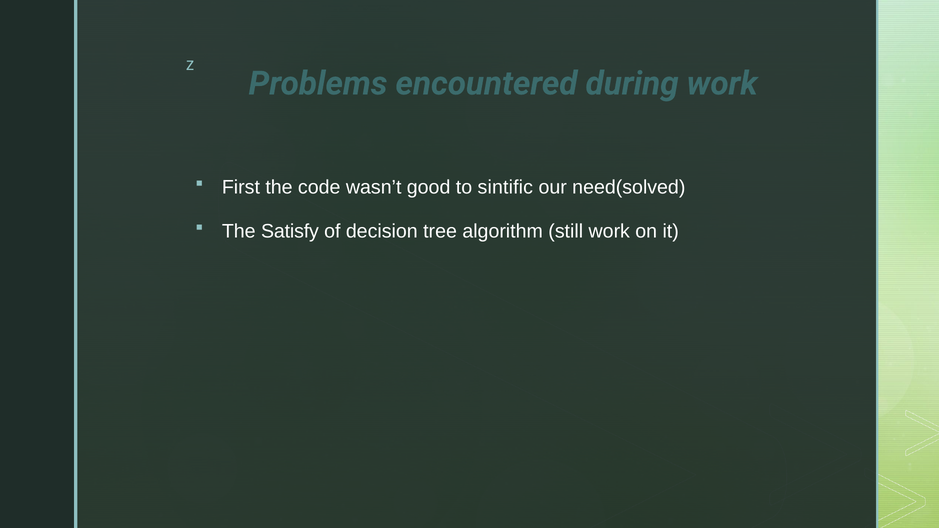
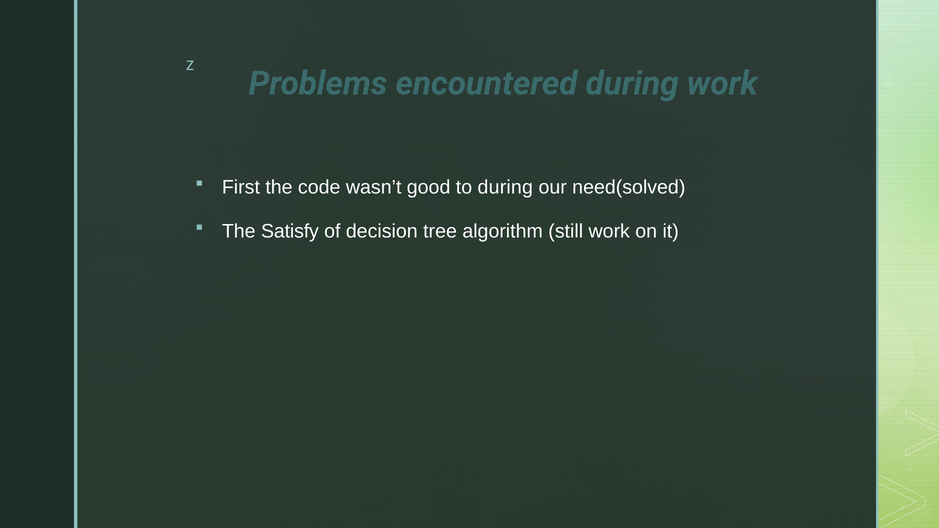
to sintific: sintific -> during (505, 187)
